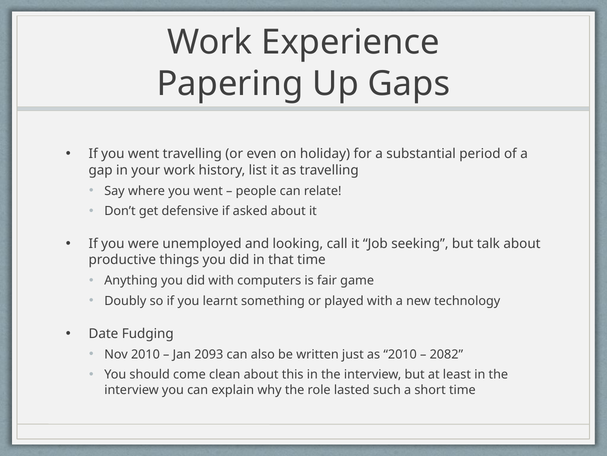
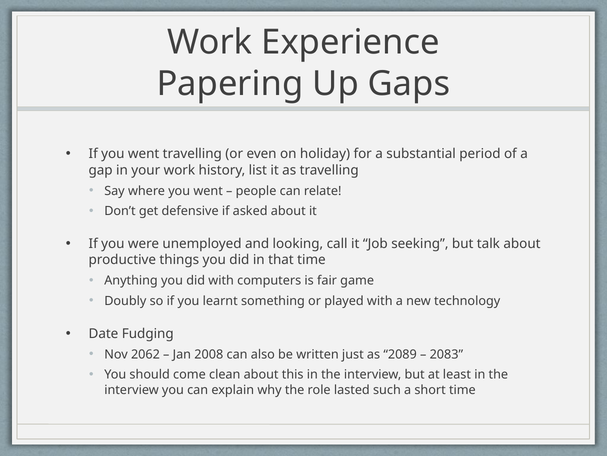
Nov 2010: 2010 -> 2062 (145, 354)
2093: 2093 -> 2008 (209, 354)
as 2010: 2010 -> 2089 (400, 354)
2082: 2082 -> 2083 (446, 354)
